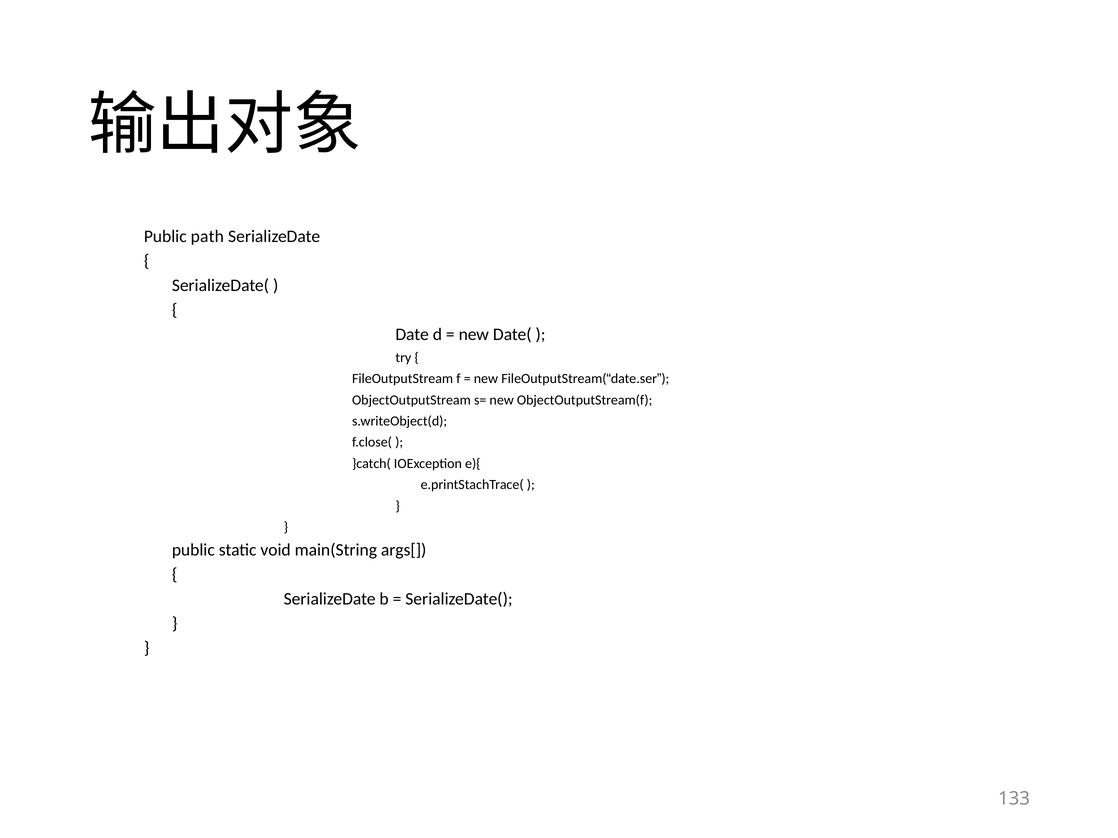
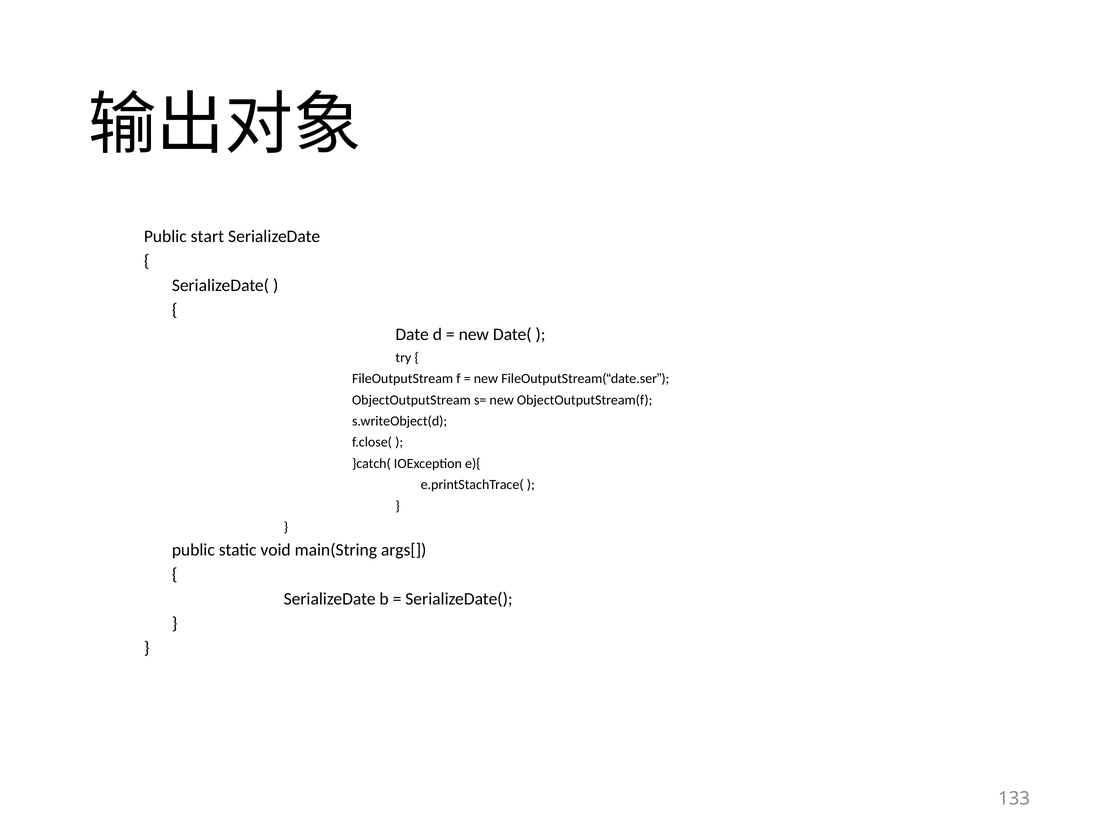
path: path -> start (207, 236)
